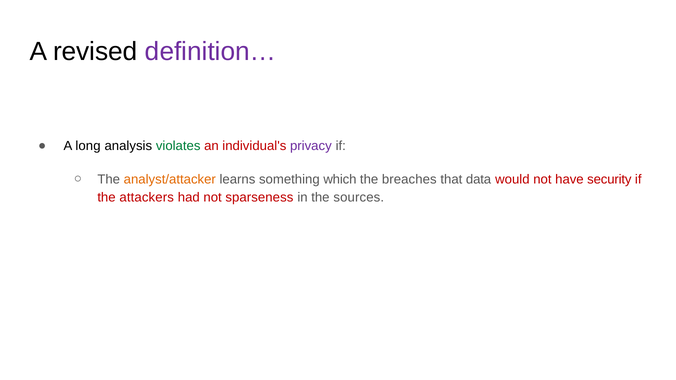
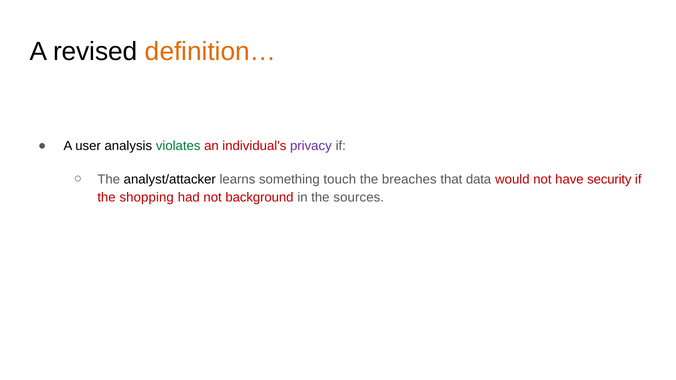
definition… colour: purple -> orange (211, 52)
long: long -> user (88, 146)
analyst/attacker colour: orange -> black (170, 179)
which: which -> touch (340, 179)
attackers: attackers -> shopping (147, 197)
sparseness: sparseness -> background (259, 197)
